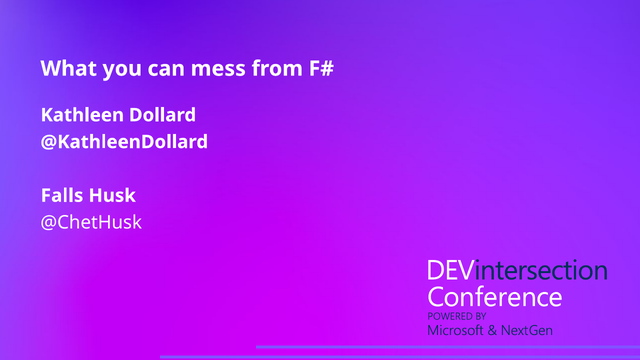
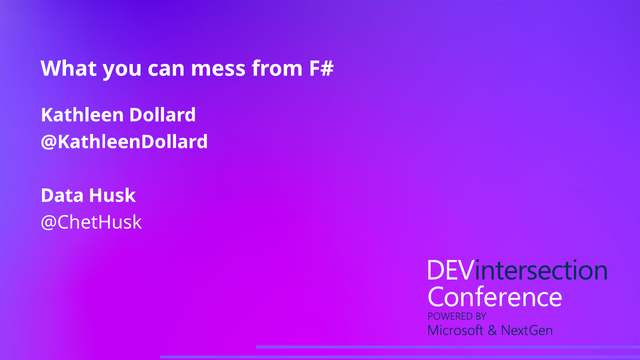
Falls: Falls -> Data (62, 196)
